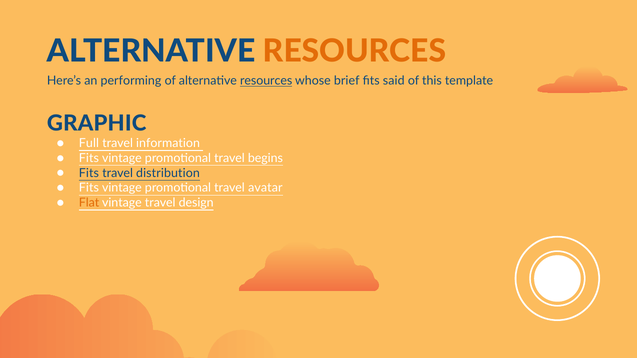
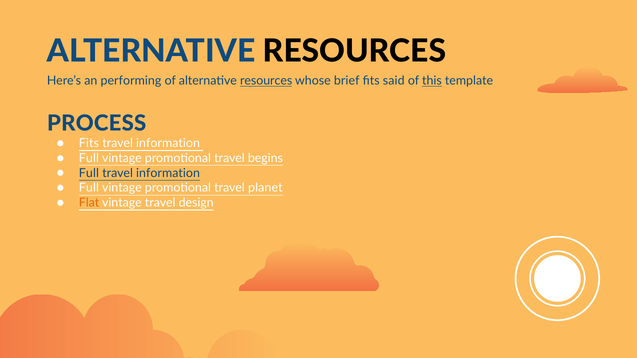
RESOURCES colour: orange -> black (355, 51)
this underline: none -> present (432, 81)
GRAPHIC: GRAPHIC -> PROCESS (97, 123)
Full: Full -> Fits (89, 143)
Fits: Fits -> Full (89, 158)
Fits: Fits -> Full (89, 173)
distribution: distribution -> information (168, 173)
Fits: Fits -> Full (89, 188)
avatar: avatar -> planet (265, 188)
